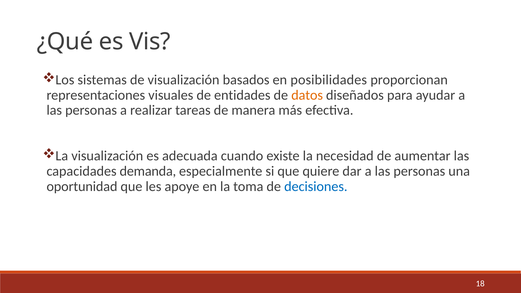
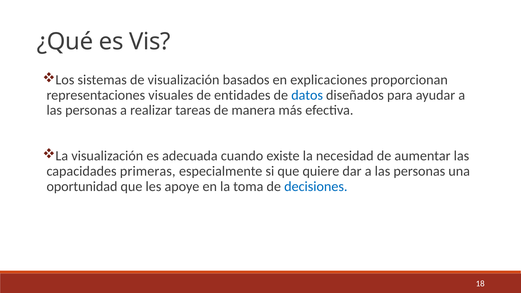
posibilidades: posibilidades -> explicaciones (329, 80)
datos colour: orange -> blue (307, 95)
demanda: demanda -> primeras (148, 171)
